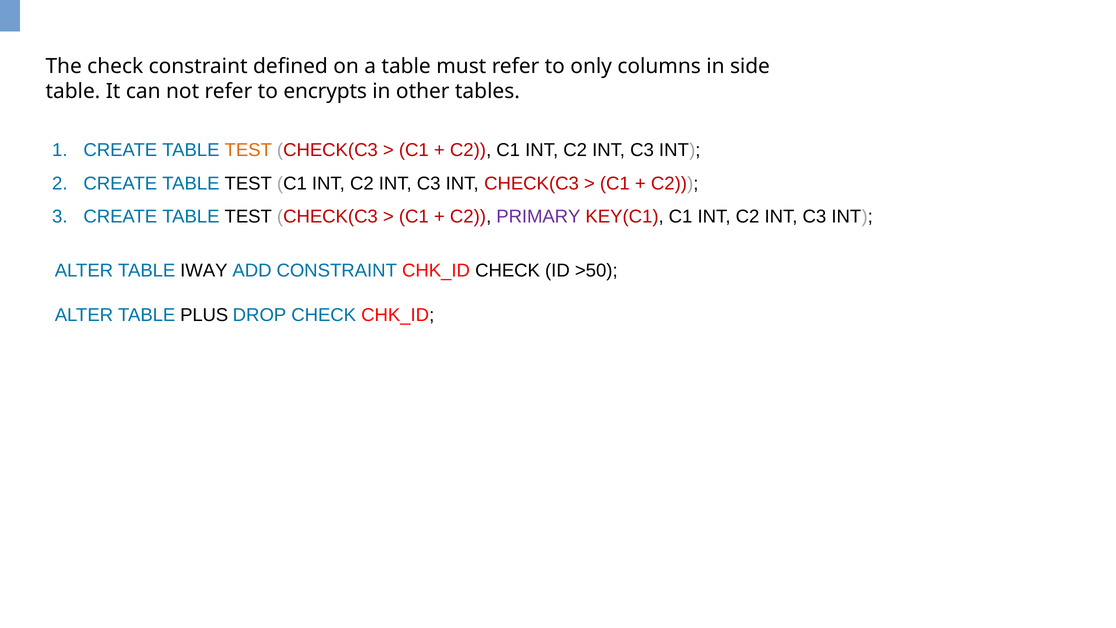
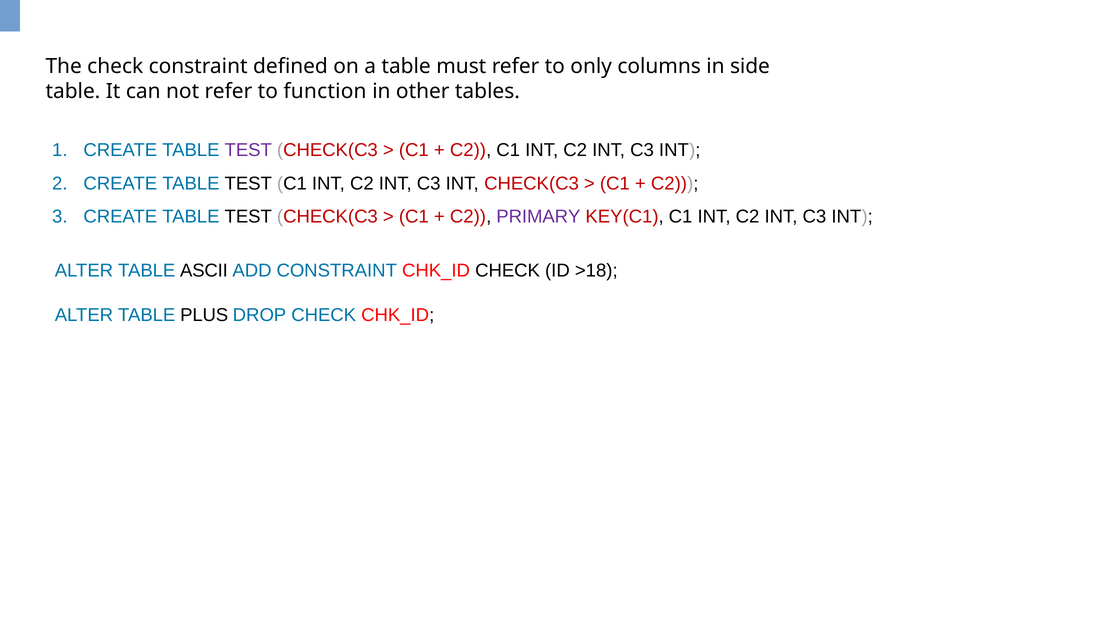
encrypts: encrypts -> function (325, 91)
TEST colour: orange -> purple (248, 150)
IWAY: IWAY -> ASCII (204, 271)
>50: >50 -> >18 (596, 271)
